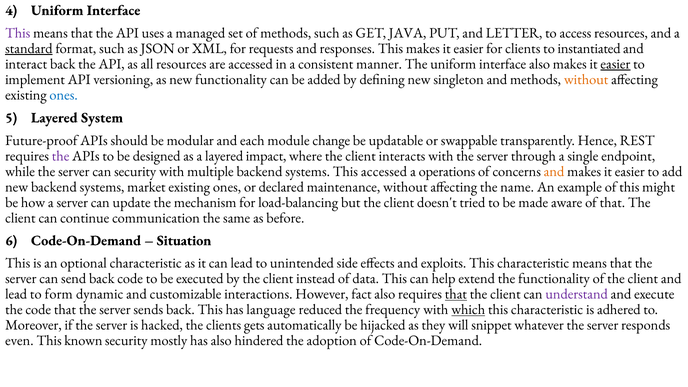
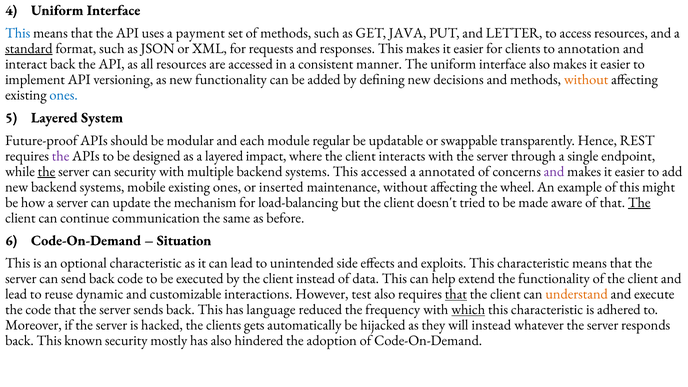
This colour: purple -> blue (18, 33)
managed: managed -> payment (200, 33)
instantiated: instantiated -> annotation (589, 48)
easier underline: present -> none (615, 64)
singleton: singleton -> decisions (459, 79)
change: change -> regular (331, 140)
the underline: none -> present (47, 171)
operations: operations -> annotated (447, 171)
and colour: orange -> purple (554, 171)
market: market -> mobile (146, 187)
declared: declared -> inserted (281, 187)
name: name -> wheel (517, 187)
The underline: none -> present (639, 202)
form: form -> reuse (59, 294)
fact: fact -> test (361, 294)
understand colour: purple -> orange (577, 294)
will snippet: snippet -> instead (491, 325)
even: even -> back (19, 341)
